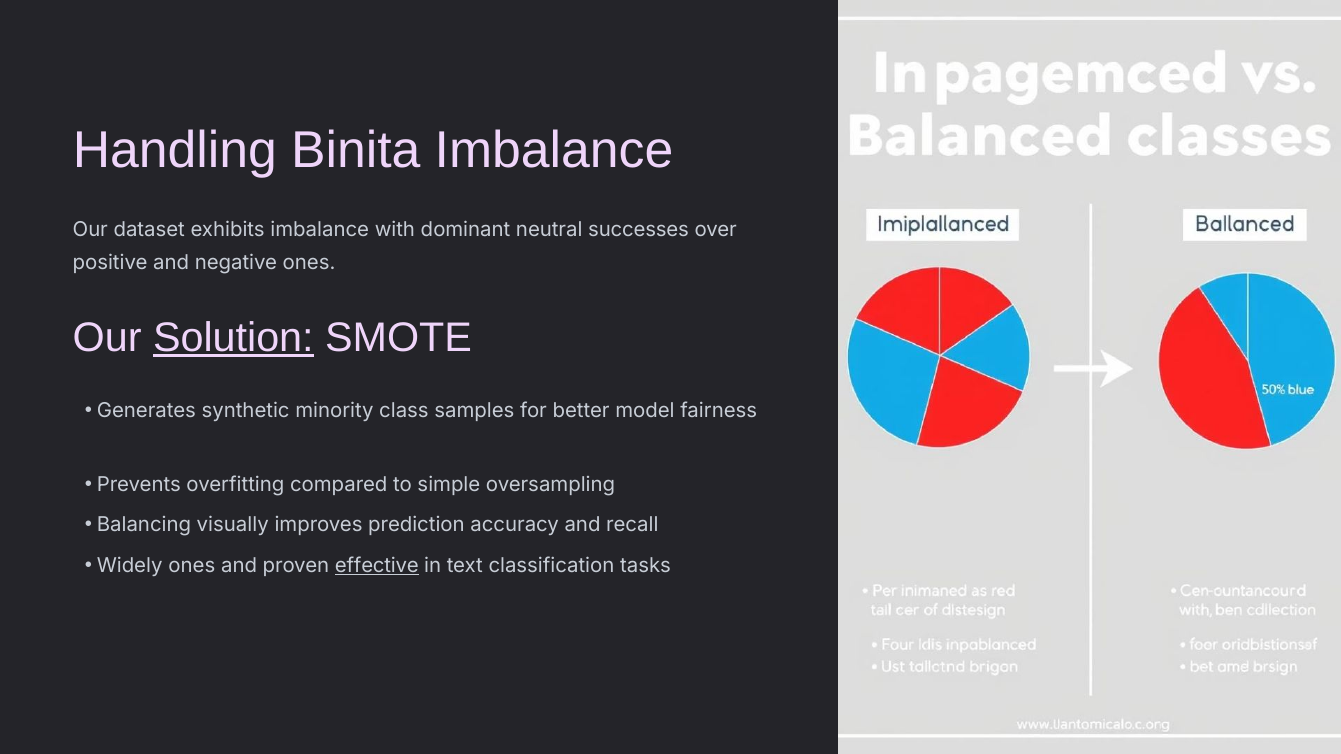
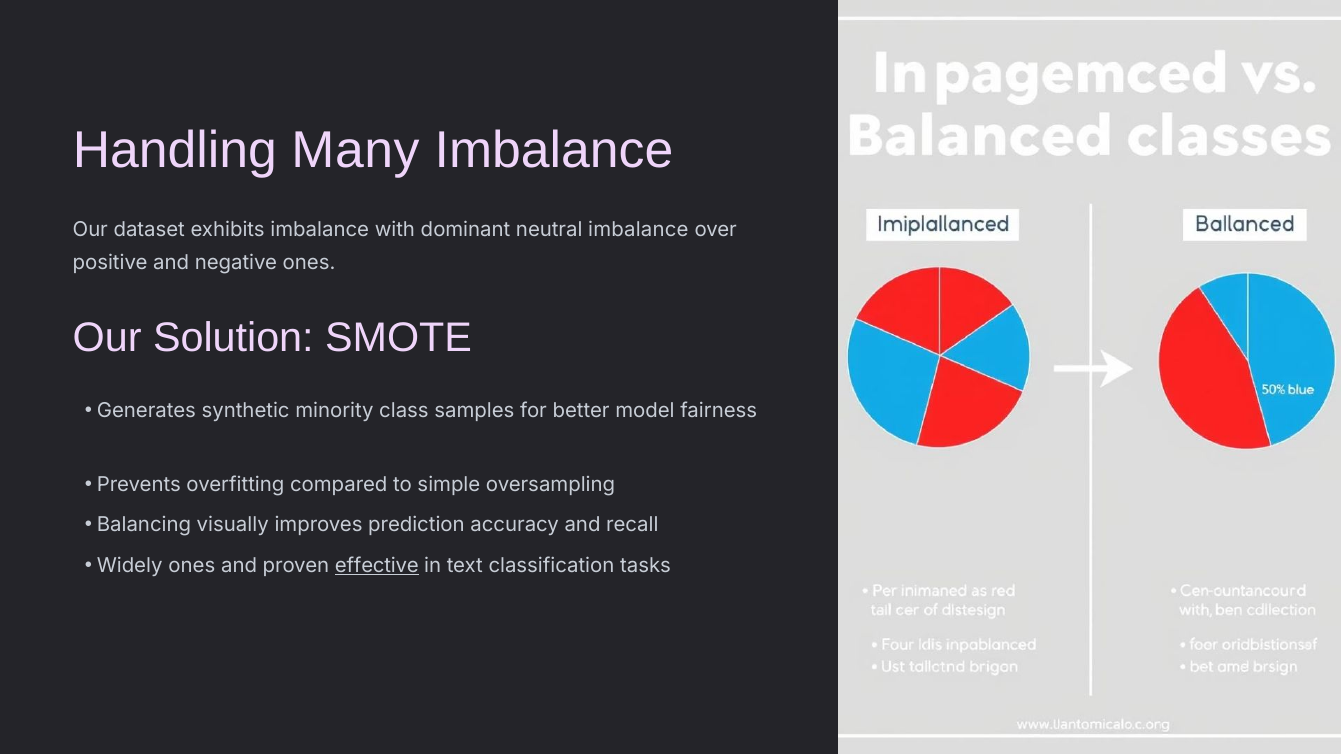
Binita: Binita -> Many (356, 150)
neutral successes: successes -> imbalance (638, 230)
Solution underline: present -> none (233, 338)
